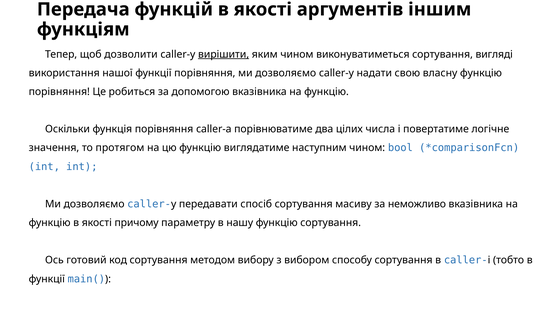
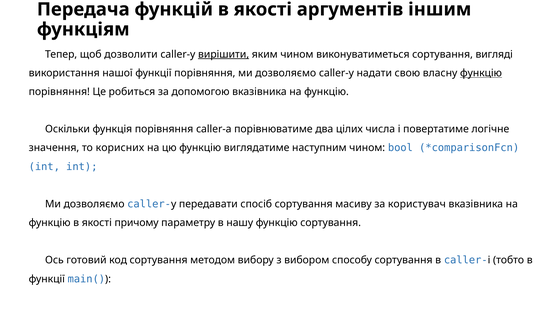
функцію underline: none -> present (481, 73)
протягом: протягом -> корисних (120, 148)
неможливо: неможливо -> користувач (417, 204)
